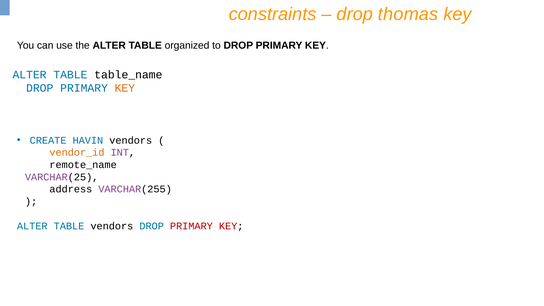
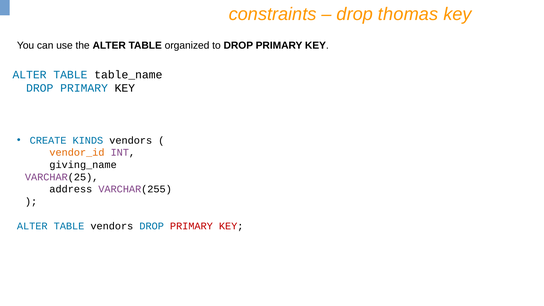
KEY colour: orange -> black (125, 88)
HAVIN: HAVIN -> KINDS (88, 140)
remote_name: remote_name -> giving_name (83, 165)
